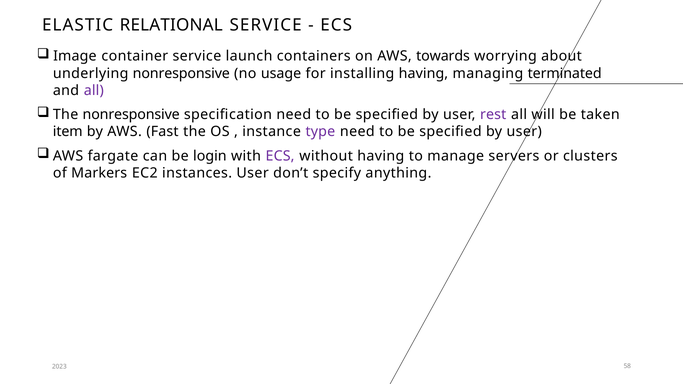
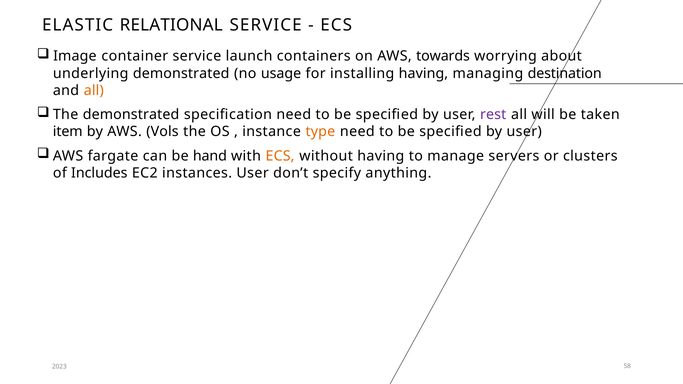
underlying nonresponsive: nonresponsive -> demonstrated (181, 73)
terminated: terminated -> destination (565, 73)
all colour: purple -> orange (94, 91)
The nonresponsive: nonresponsive -> demonstrated (131, 115)
Fast: Fast -> Vols (162, 132)
type colour: purple -> orange (320, 132)
login: login -> hand (210, 156)
ECS colour: purple -> orange (280, 156)
Markers: Markers -> Includes (99, 173)
